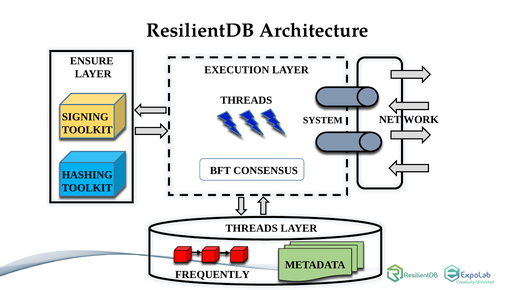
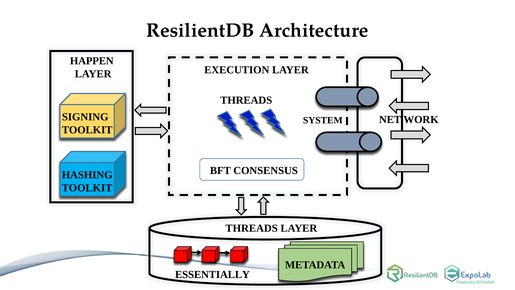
ENSURE: ENSURE -> HAPPEN (92, 61)
FREQUENTLY: FREQUENTLY -> ESSENTIALLY (212, 274)
